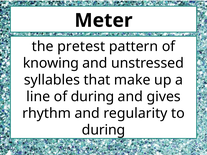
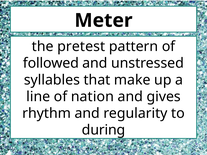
knowing: knowing -> followed (51, 63)
of during: during -> nation (92, 97)
